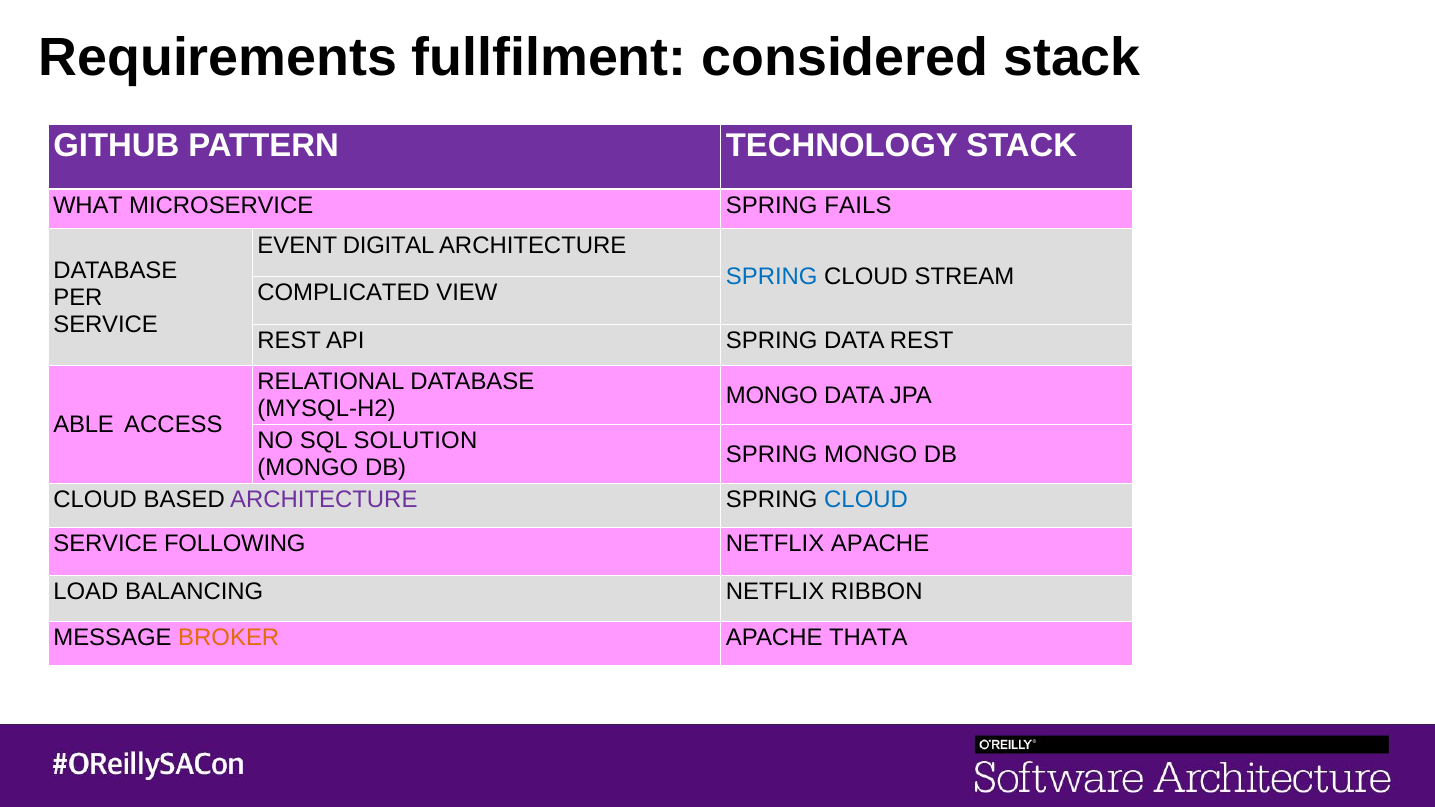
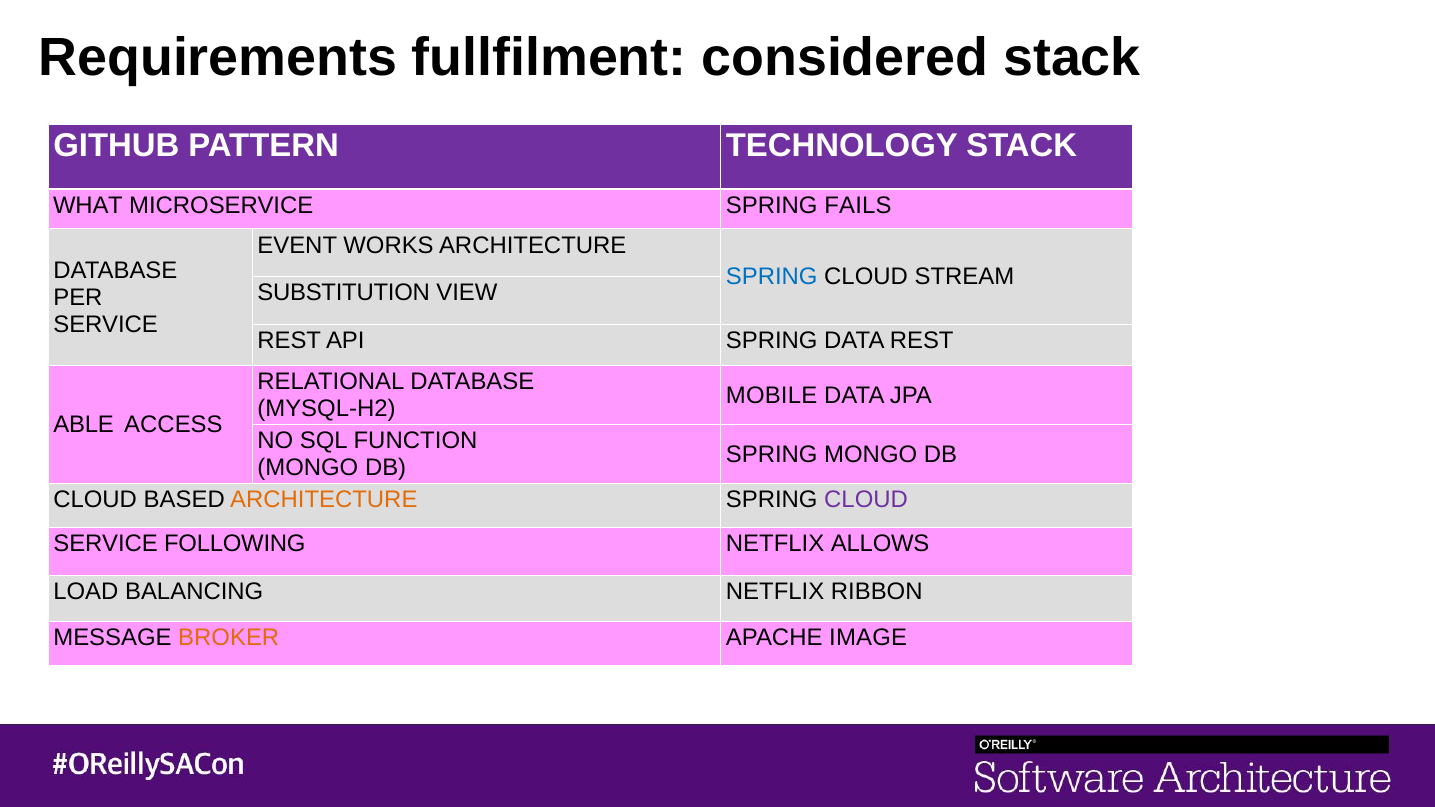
DIGITAL: DIGITAL -> WORKS (389, 245)
COMPLICATED: COMPLICATED -> SUBSTITUTION (344, 293)
MONGO: MONGO -> MOBILE (772, 395)
SOLUTION: SOLUTION -> FUNCTION (415, 441)
ARCHITECTURE colour: purple -> orange (324, 500)
CLOUD colour: blue -> purple (866, 500)
NETFLIX APACHE: APACHE -> ALLOWS (880, 544)
THATA: THATA -> IMAGE (868, 638)
